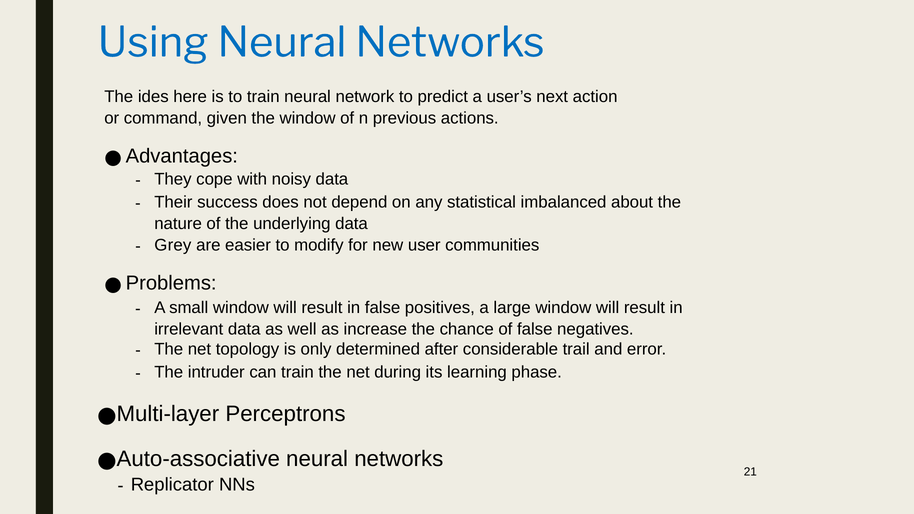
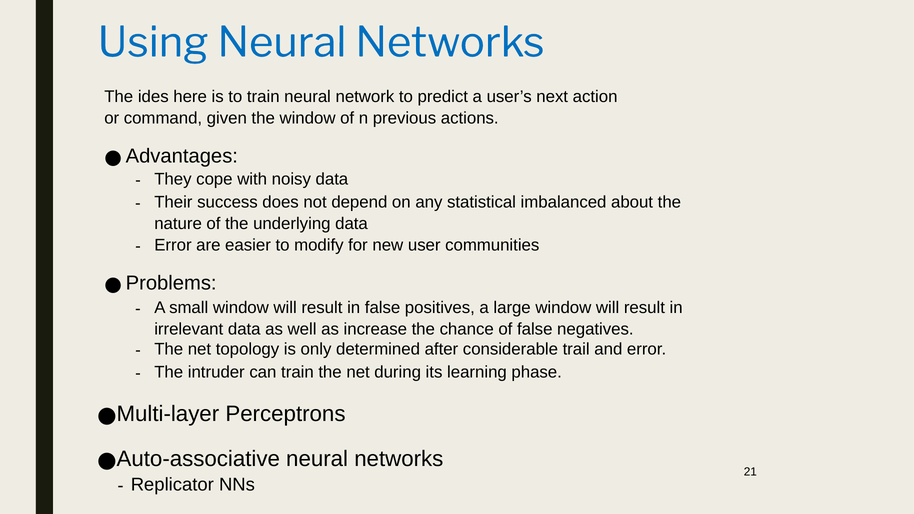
Grey: Grey -> Error (173, 245)
